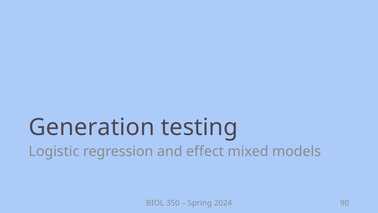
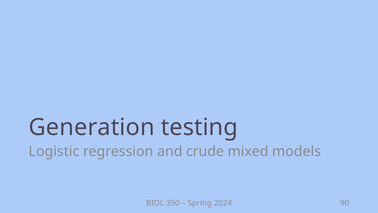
effect: effect -> crude (205, 151)
